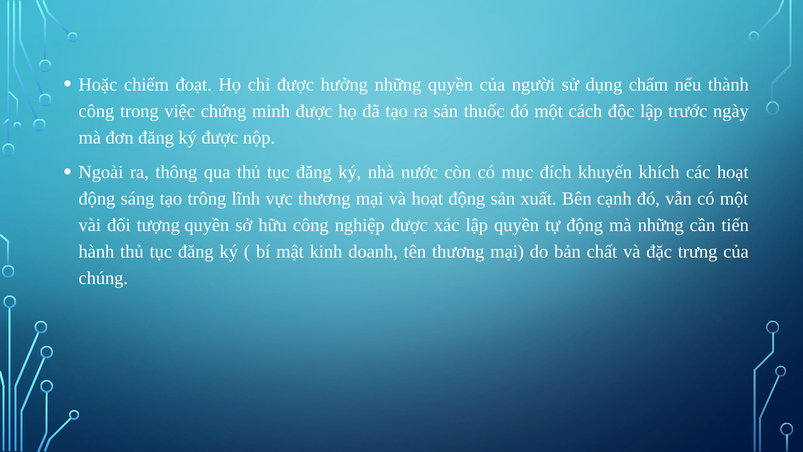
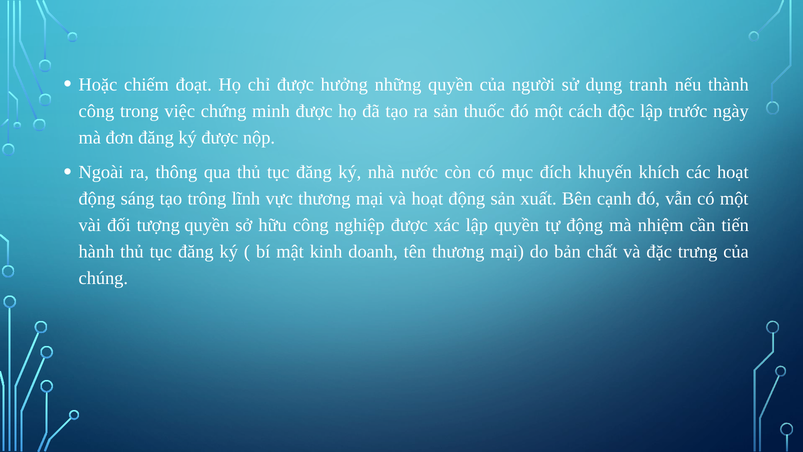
chấm: chấm -> tranh (648, 85)
mà những: những -> nhiệm (661, 225)
